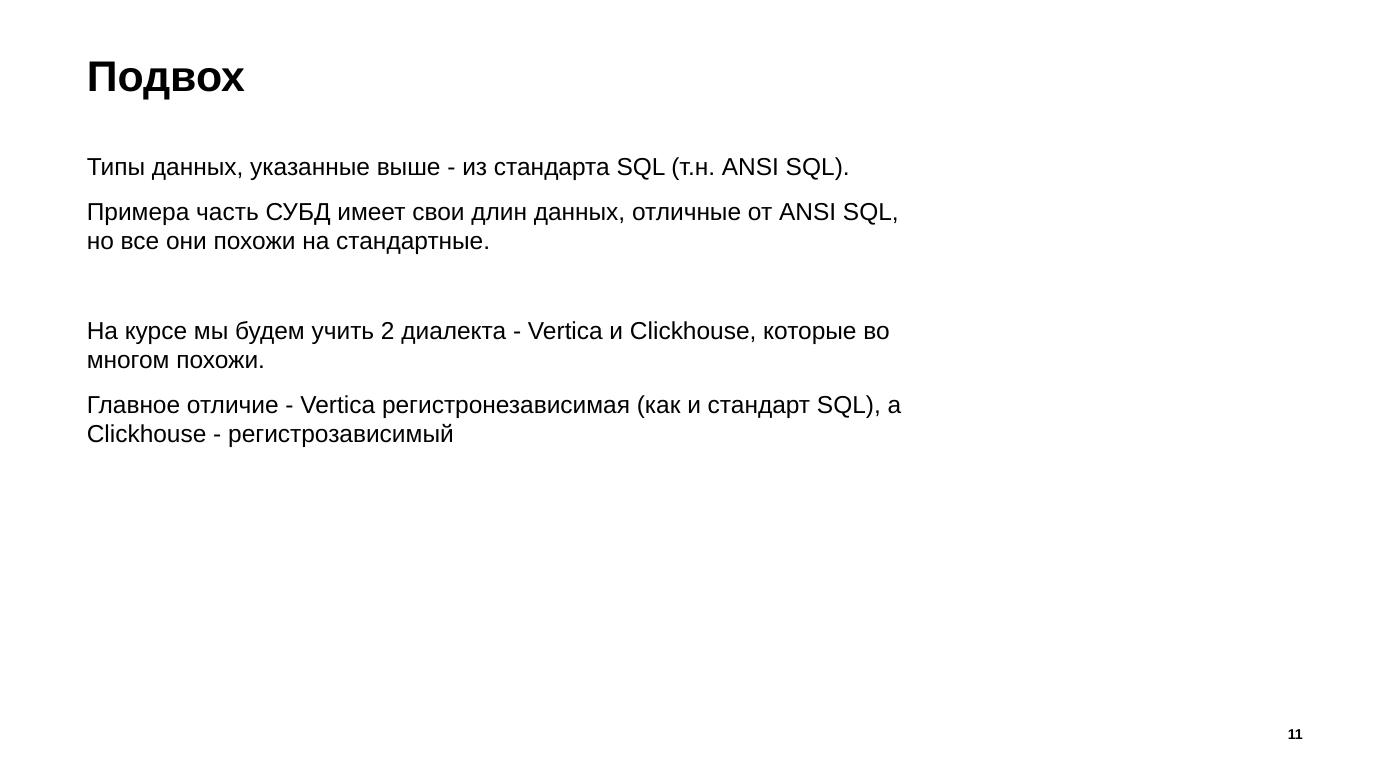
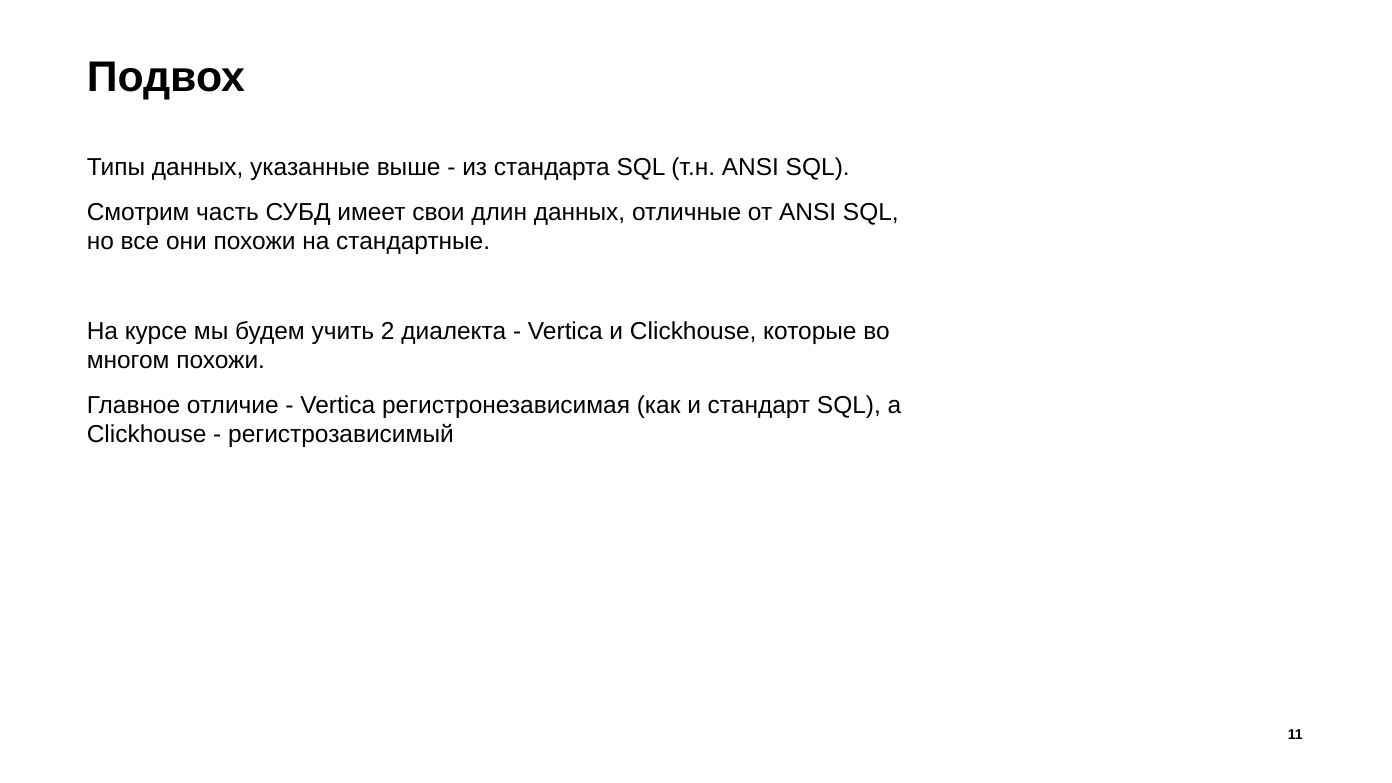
Примера: Примера -> Смотрим (138, 212)
